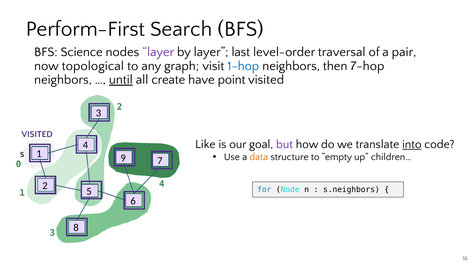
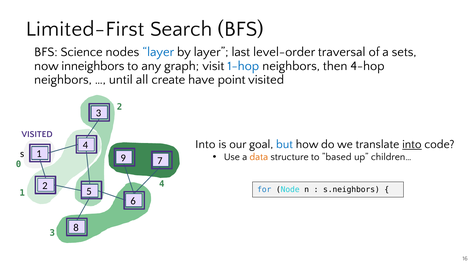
Perform-First: Perform-First -> Limited-First (85, 29)
layer colour: purple -> blue (158, 52)
pair: pair -> sets (404, 52)
topological: topological -> inneighbors (93, 66)
7-hop: 7-hop -> 4-hop (368, 66)
until underline: present -> none (121, 80)
Like: Like -> Into (205, 144)
but colour: purple -> blue (285, 144)
”empty: ”empty -> ”based (337, 157)
